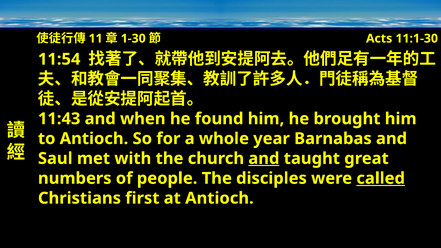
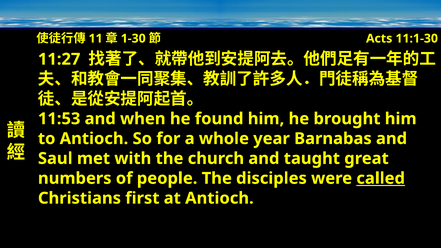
11:54: 11:54 -> 11:27 (59, 59)
11:43: 11:43 -> 11:53 (59, 119)
and underline: present -> none (264, 159)
